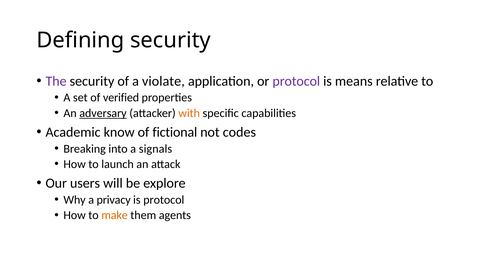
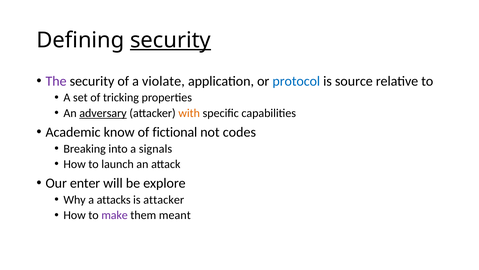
security underline: none -> present (170, 40)
protocol colour: purple -> blue (296, 81)
means: means -> source (354, 81)
verified: verified -> tricking (121, 97)
users: users -> enter (85, 183)
privacy: privacy -> attacks (114, 199)
is protocol: protocol -> attacker (164, 199)
make colour: orange -> purple (115, 215)
agents: agents -> meant (175, 215)
